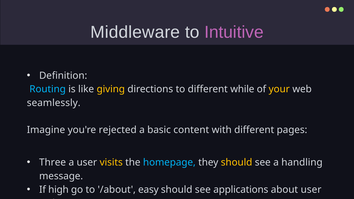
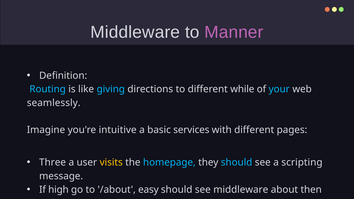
Intuitive: Intuitive -> Manner (234, 32)
giving colour: yellow -> light blue (111, 89)
your colour: yellow -> light blue (279, 89)
rejected: rejected -> intuitive (118, 130)
content: content -> services (191, 130)
should colour: yellow -> light blue (237, 163)
handling: handling -> scripting (302, 163)
see applications: applications -> middleware (241, 190)
about user: user -> then (311, 190)
